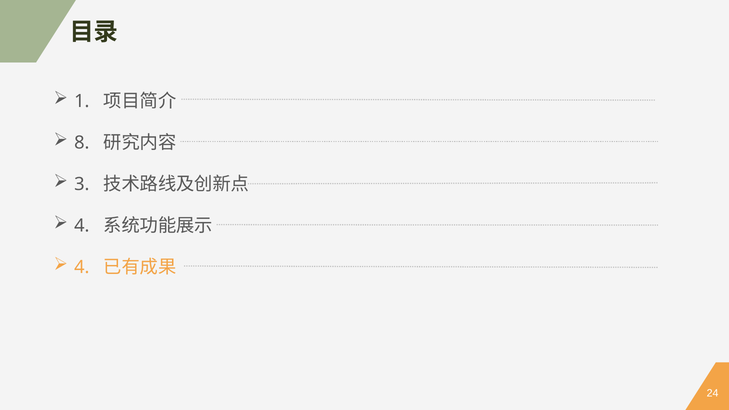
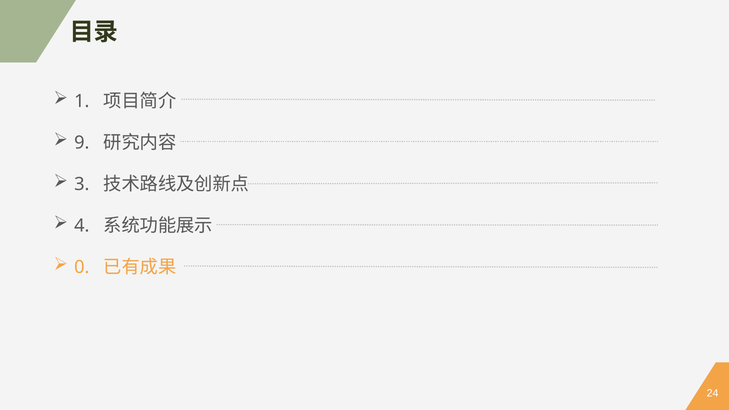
8: 8 -> 9 (82, 143)
4: 4 -> 0 (82, 267)
